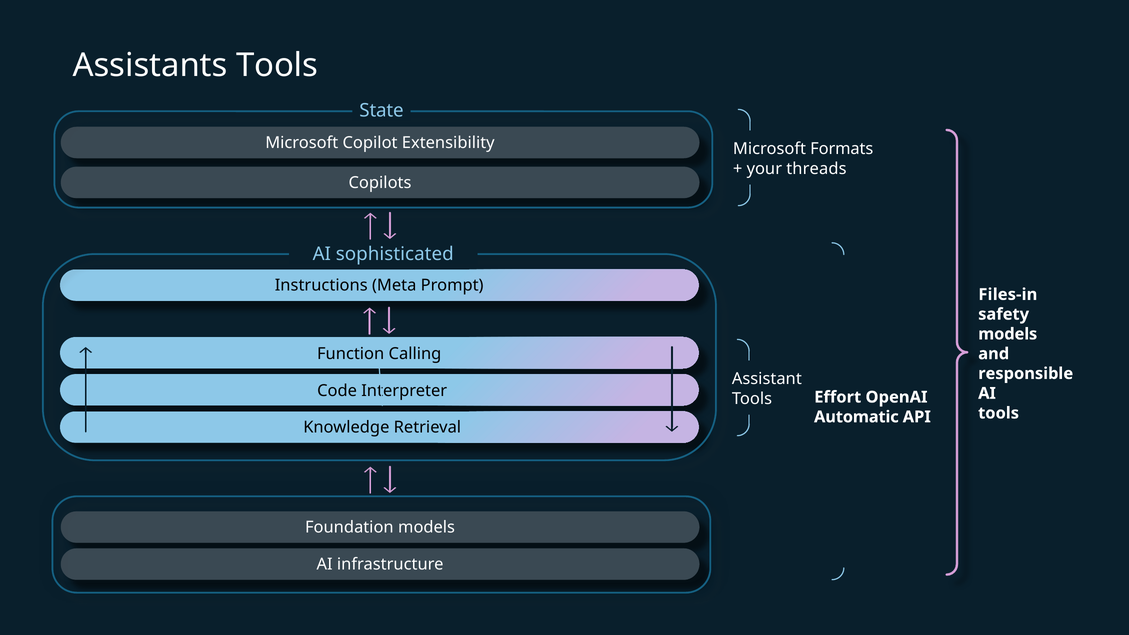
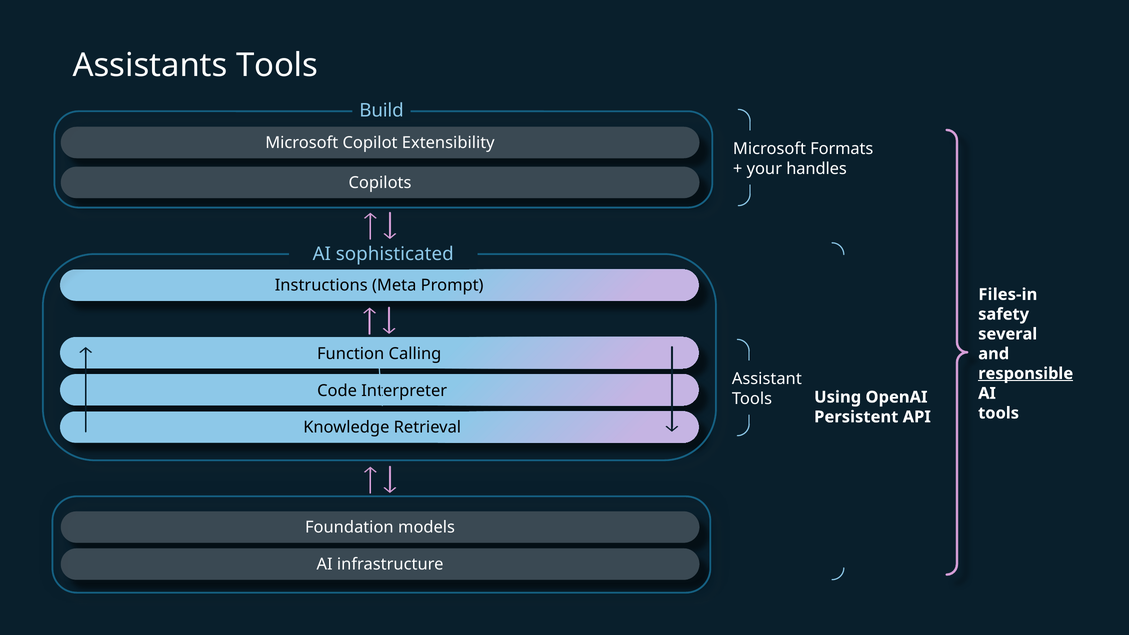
State: State -> Build (382, 111)
threads: threads -> handles (817, 169)
models: models -> several (1008, 334)
responsible underline: none -> present (1026, 374)
Effort: Effort -> Using (838, 397)
Automatic: Automatic -> Persistent (856, 417)
